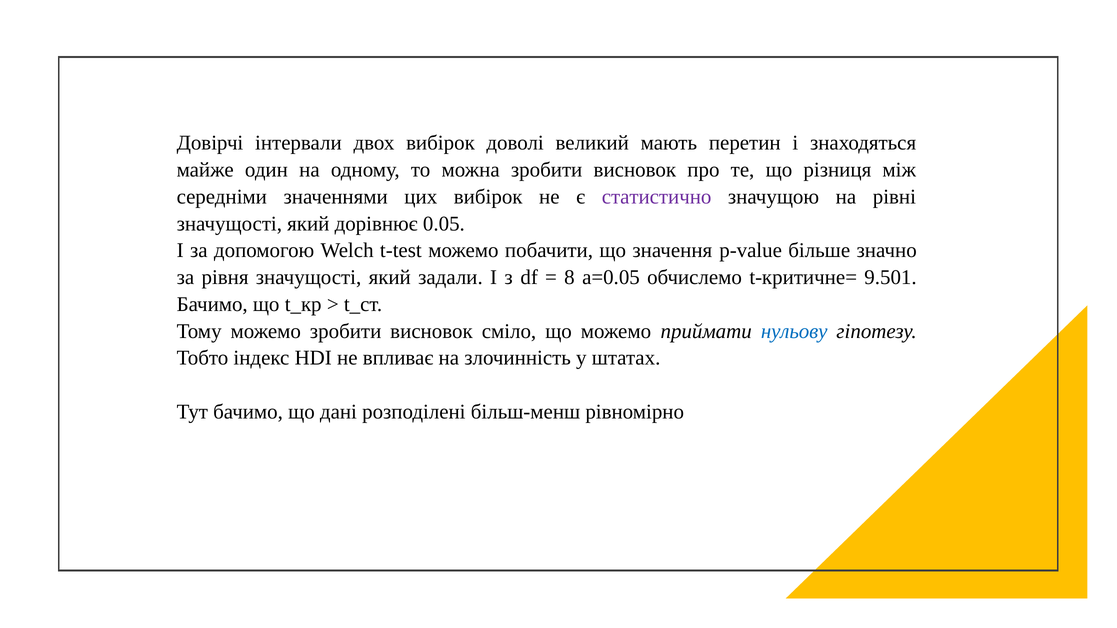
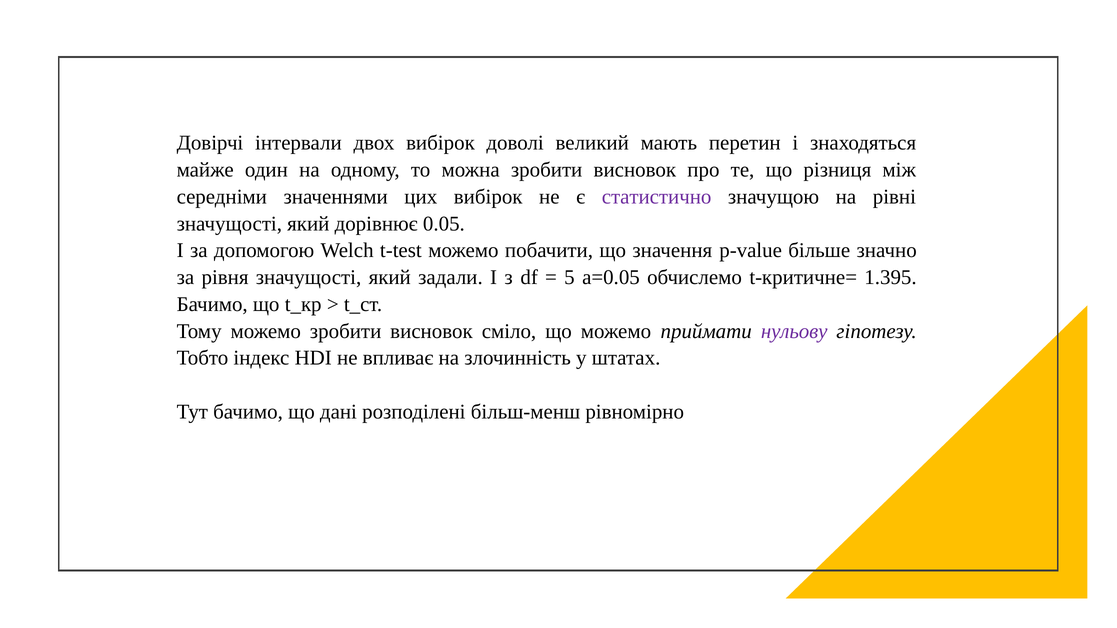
8: 8 -> 5 (569, 278)
9.501: 9.501 -> 1.395 (891, 278)
нульову colour: blue -> purple (794, 331)
